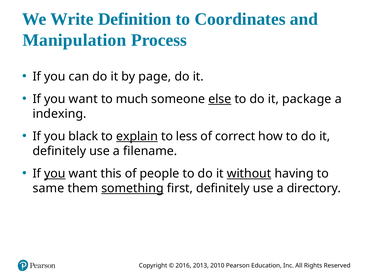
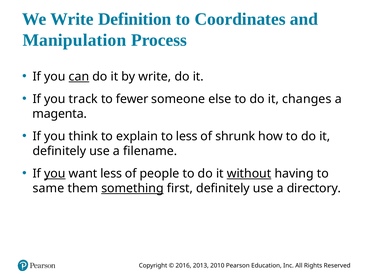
can underline: none -> present (79, 77)
by page: page -> write (155, 77)
want: want -> track (83, 99)
much: much -> fewer (132, 99)
else underline: present -> none (220, 99)
package: package -> changes (307, 99)
indexing: indexing -> magenta (60, 114)
black: black -> think (83, 137)
explain underline: present -> none (137, 137)
correct: correct -> shrunk (235, 137)
want this: this -> less (111, 174)
